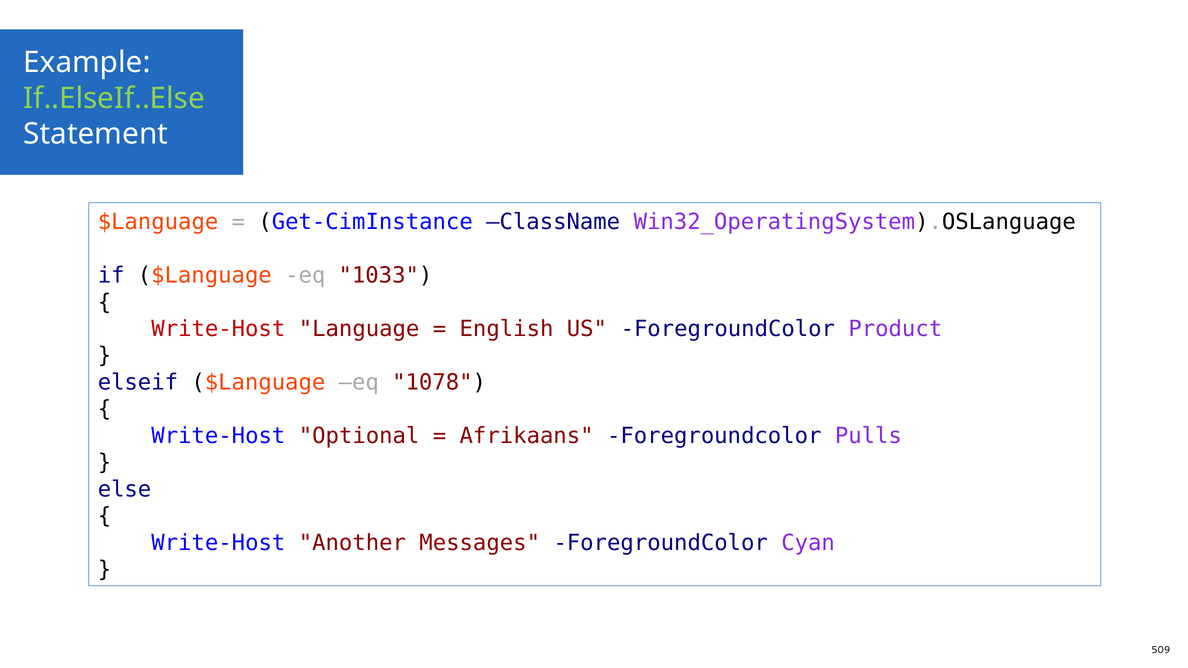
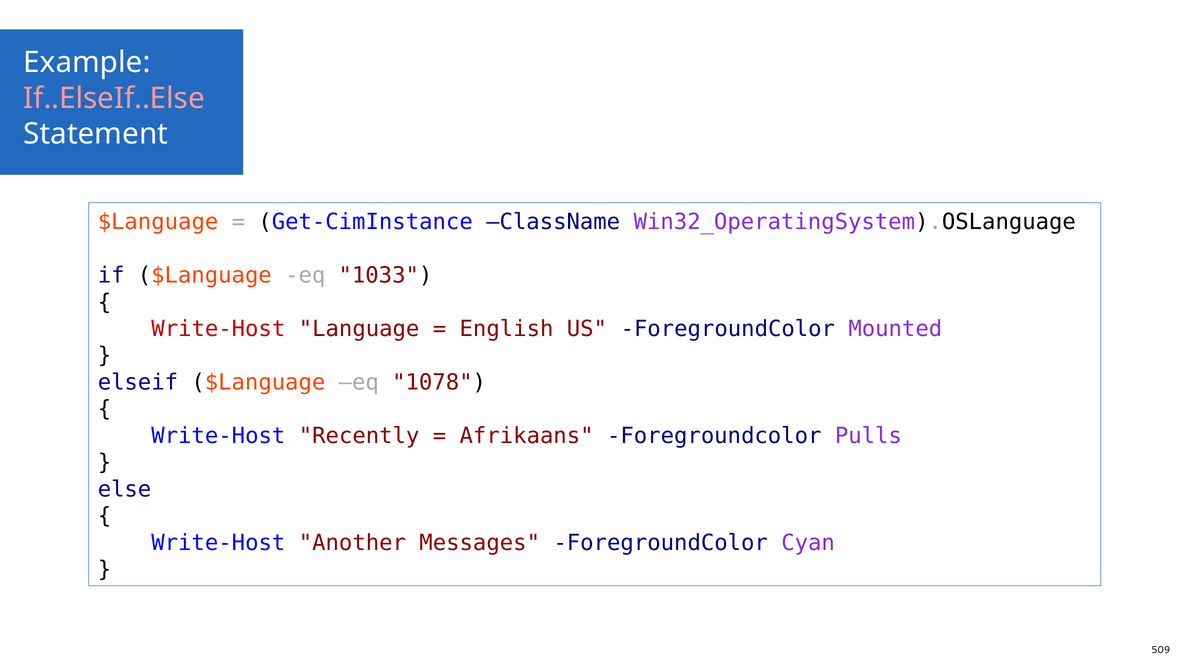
If..ElseIf..Else colour: light green -> pink (114, 98)
Product: Product -> Mounted (895, 329)
Optional: Optional -> Recently (359, 436)
